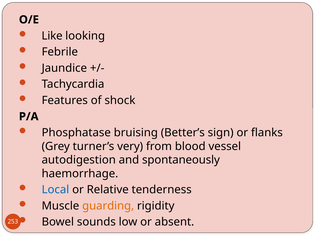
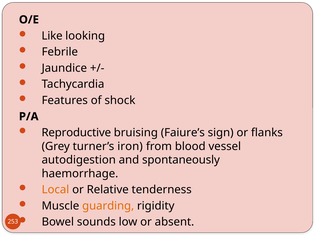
Phosphatase: Phosphatase -> Reproductive (76, 133)
Better’s: Better’s -> Faiure’s (183, 133)
very: very -> iron (130, 146)
Local colour: blue -> orange (55, 190)
